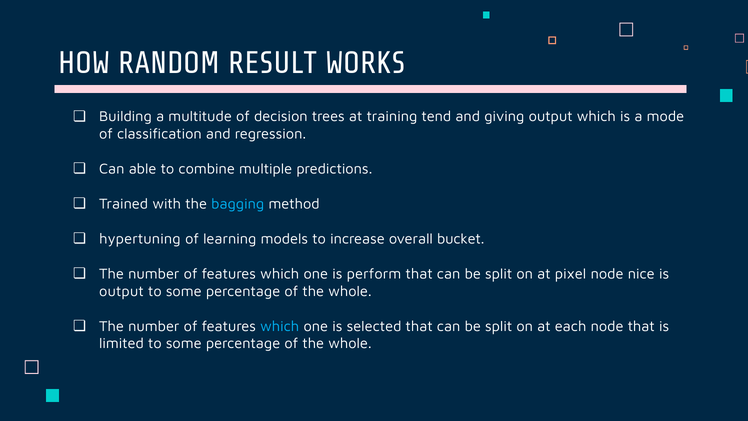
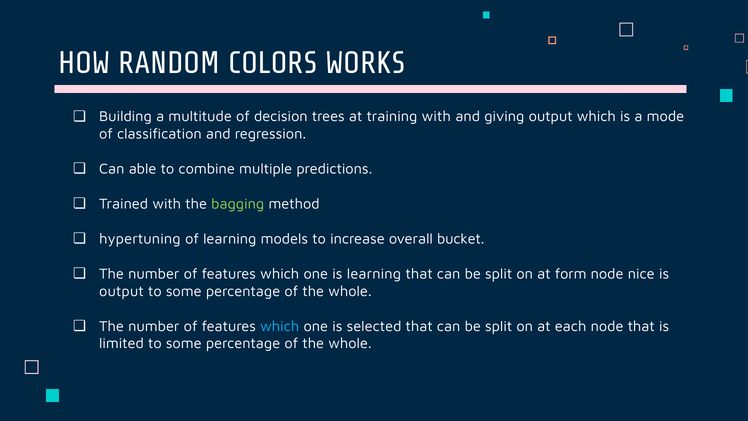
RESULT: RESULT -> COLORS (273, 63)
training tend: tend -> with (436, 116)
bagging colour: light blue -> light green (238, 204)
is perform: perform -> learning (374, 274)
pixel: pixel -> form (571, 274)
